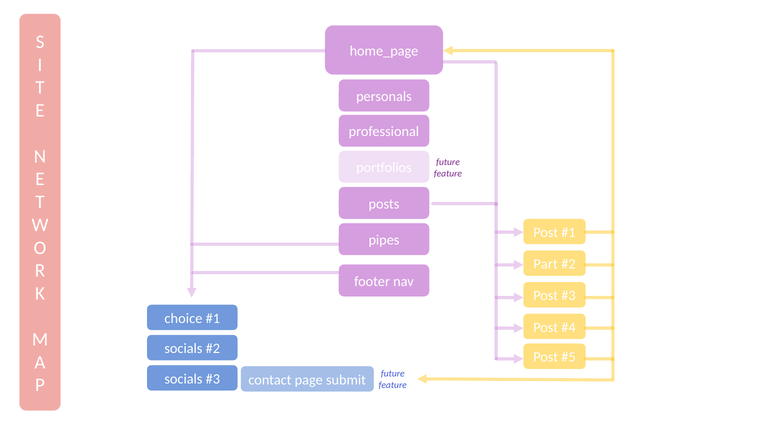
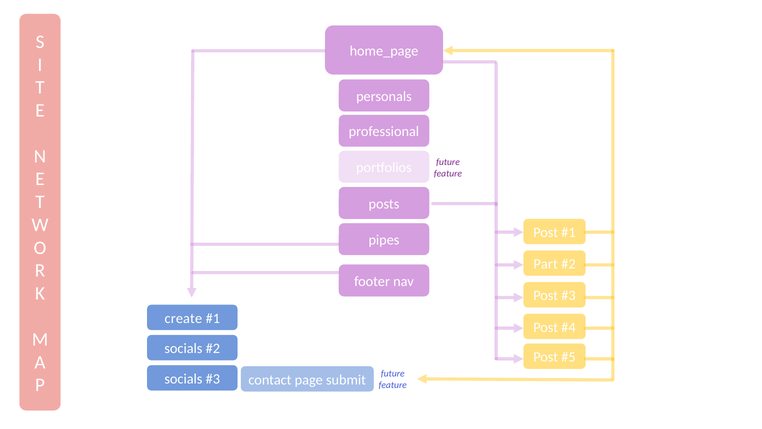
choice: choice -> create (183, 318)
